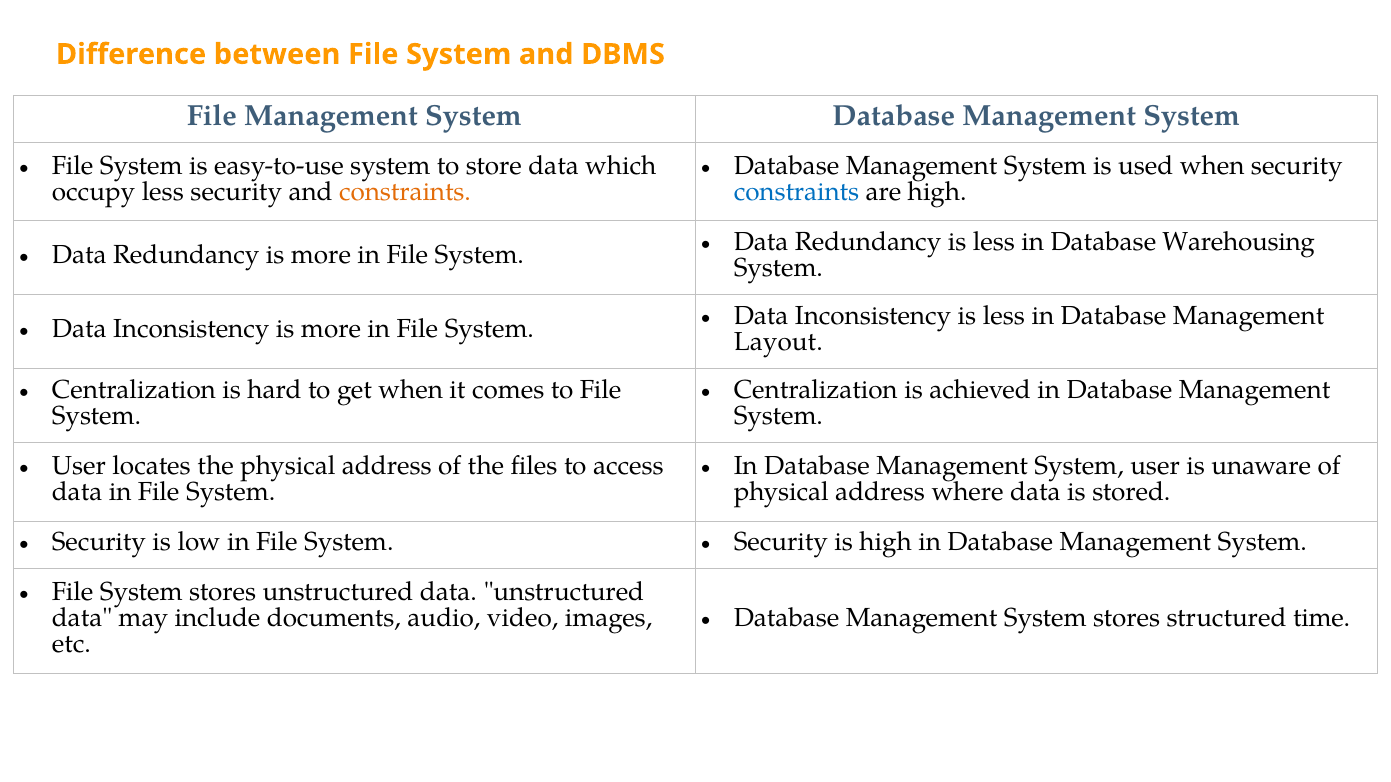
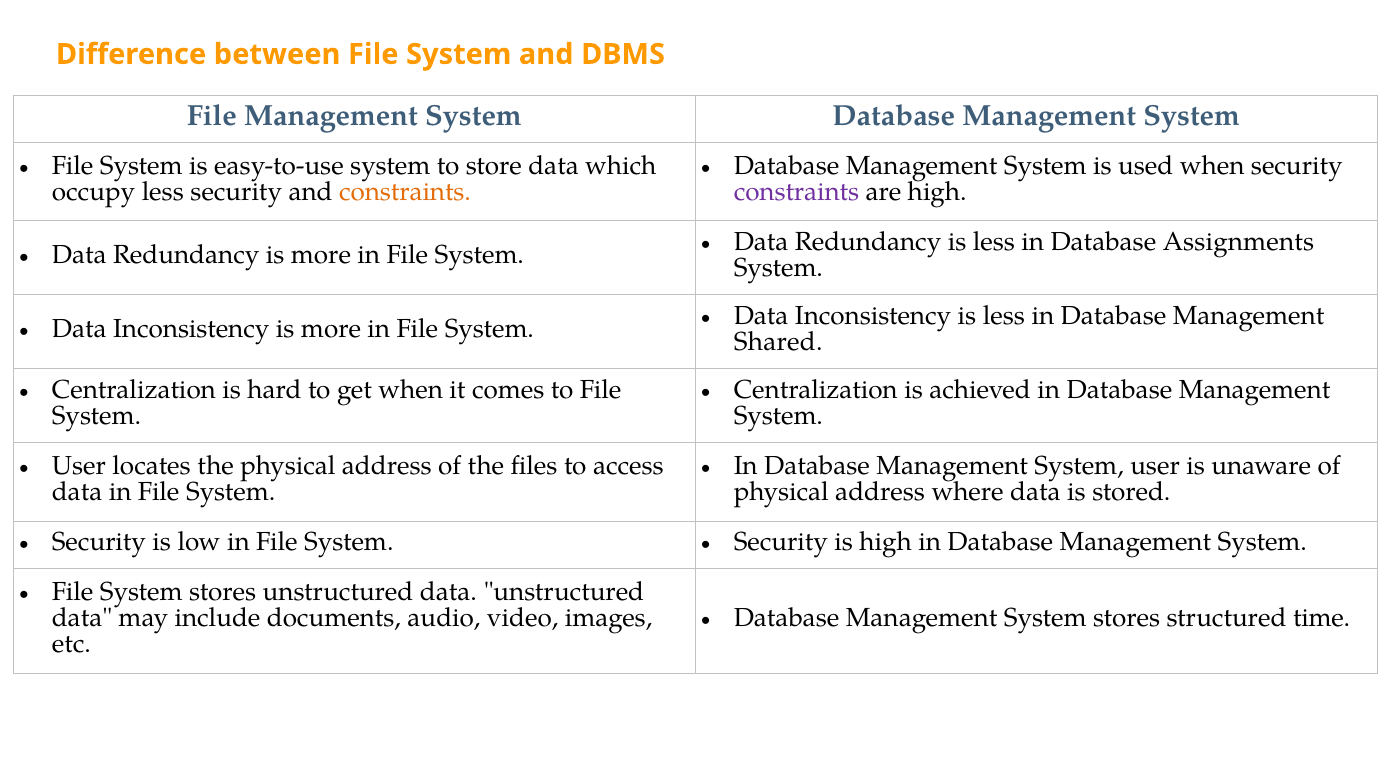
constraints colour: blue -> purple (796, 192)
Warehousing: Warehousing -> Assignments (1238, 242)
Layout: Layout -> Shared (778, 342)
